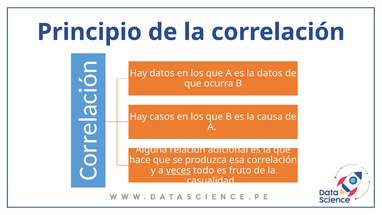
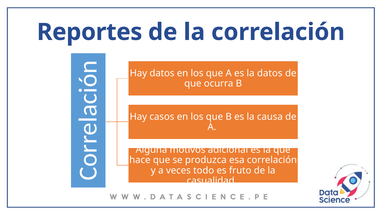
Principio: Principio -> Reportes (90, 32)
relación: relación -> motivos (188, 150)
veces underline: present -> none (178, 170)
